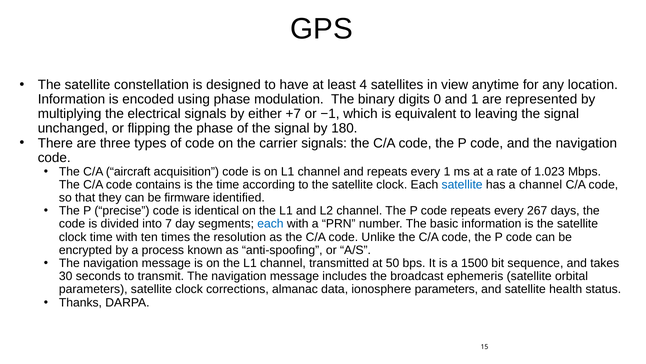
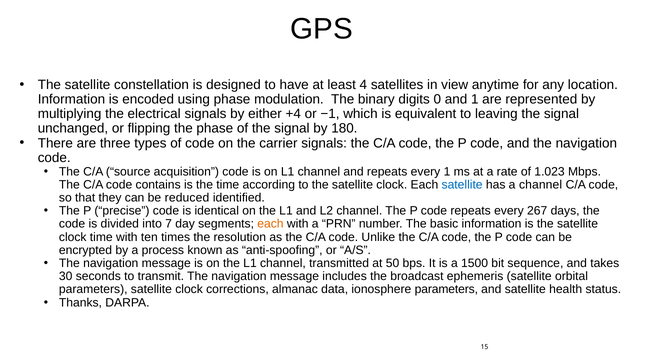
+7: +7 -> +4 (293, 114)
aircraft: aircraft -> source (128, 171)
firmware: firmware -> reduced (187, 197)
each colour: blue -> orange (270, 224)
